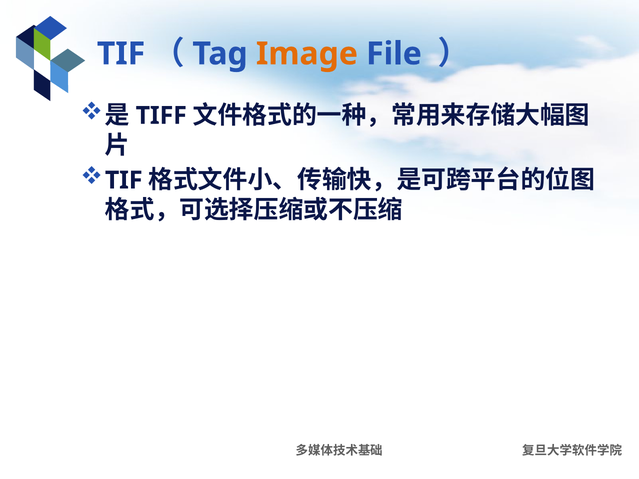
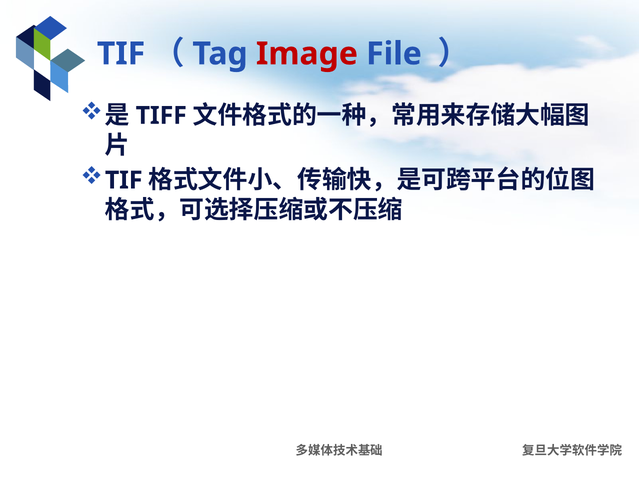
Image colour: orange -> red (307, 54)
